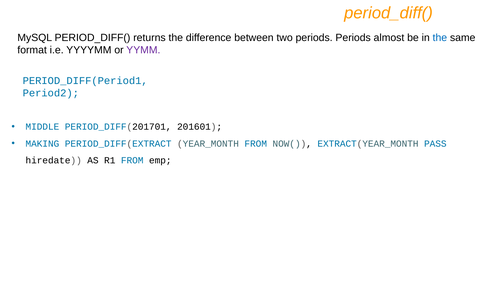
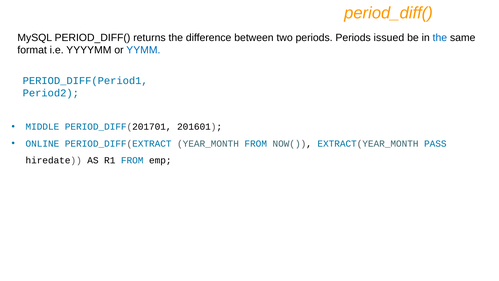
almost: almost -> issued (389, 38)
YYMM colour: purple -> blue (143, 50)
MAKING: MAKING -> ONLINE (42, 144)
